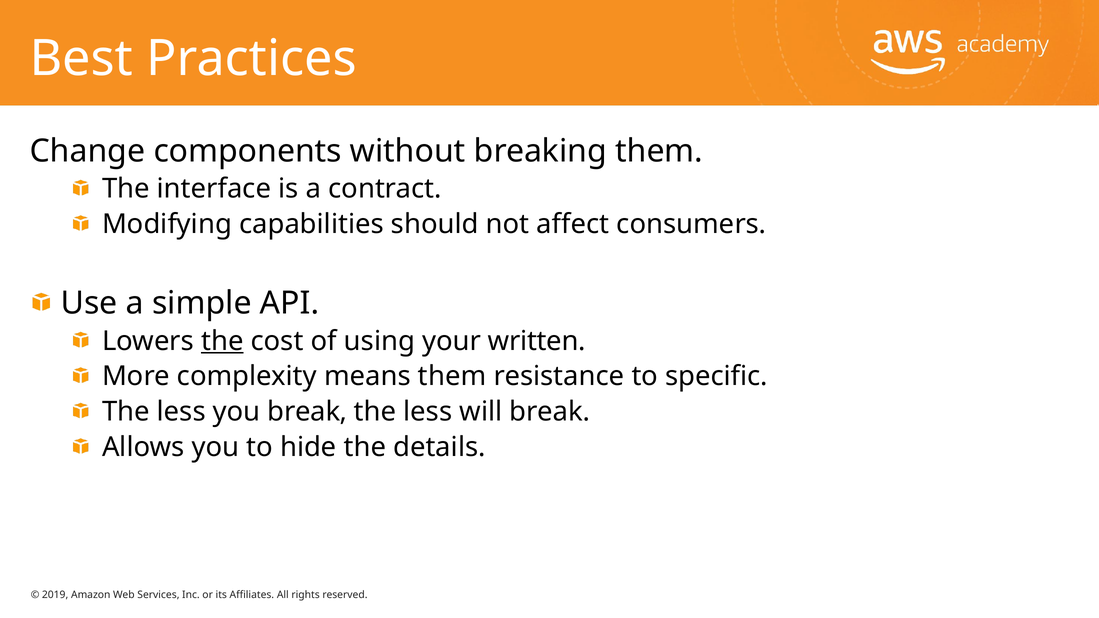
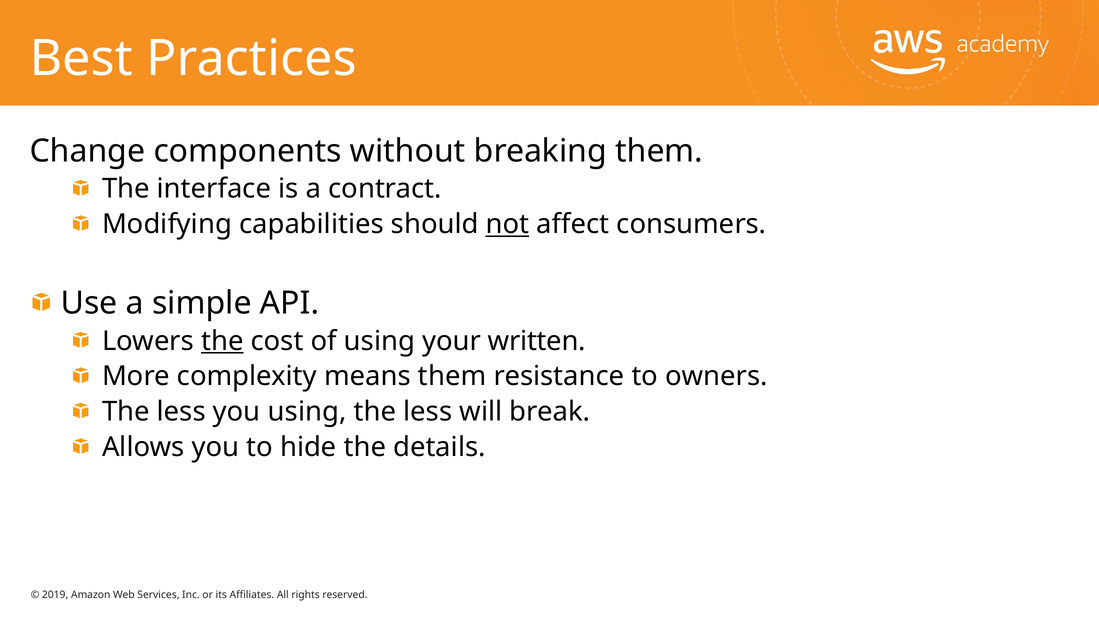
not underline: none -> present (507, 224)
specific: specific -> owners (716, 377)
you break: break -> using (307, 412)
